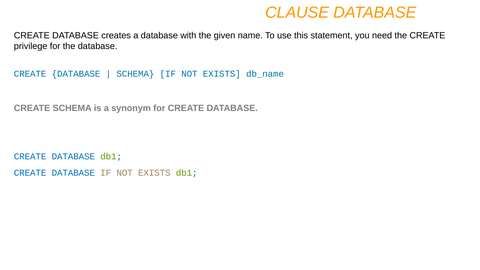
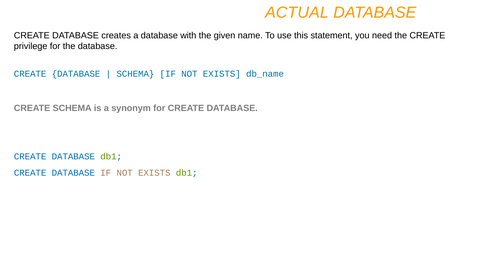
CLAUSE: CLAUSE -> ACTUAL (297, 12)
